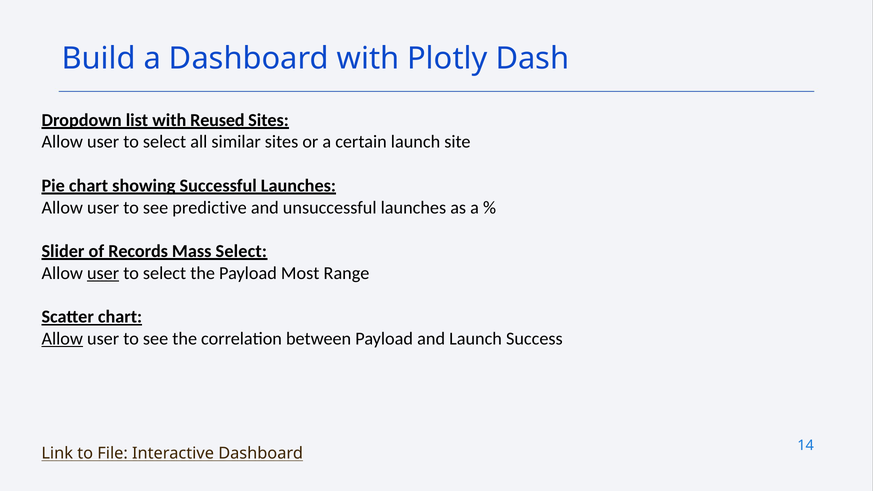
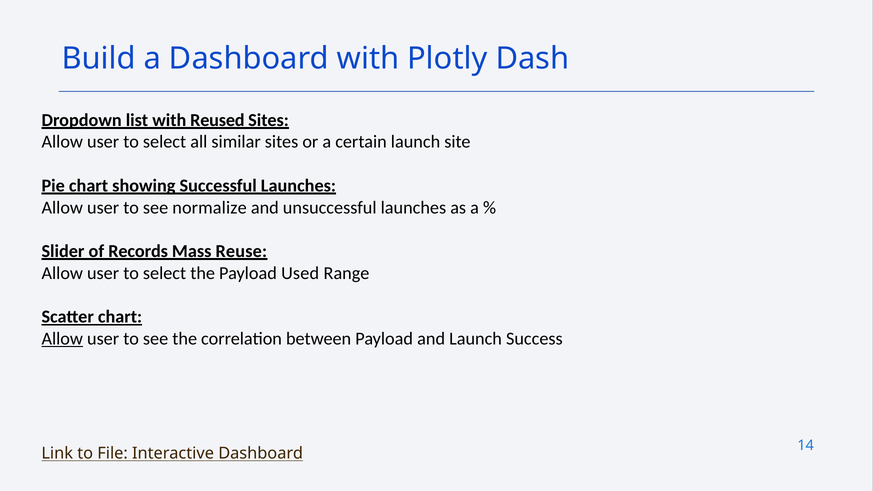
predictive: predictive -> normalize (210, 208)
Mass Select: Select -> Reuse (241, 251)
user underline: present -> none (103, 273)
Most: Most -> Used (300, 273)
